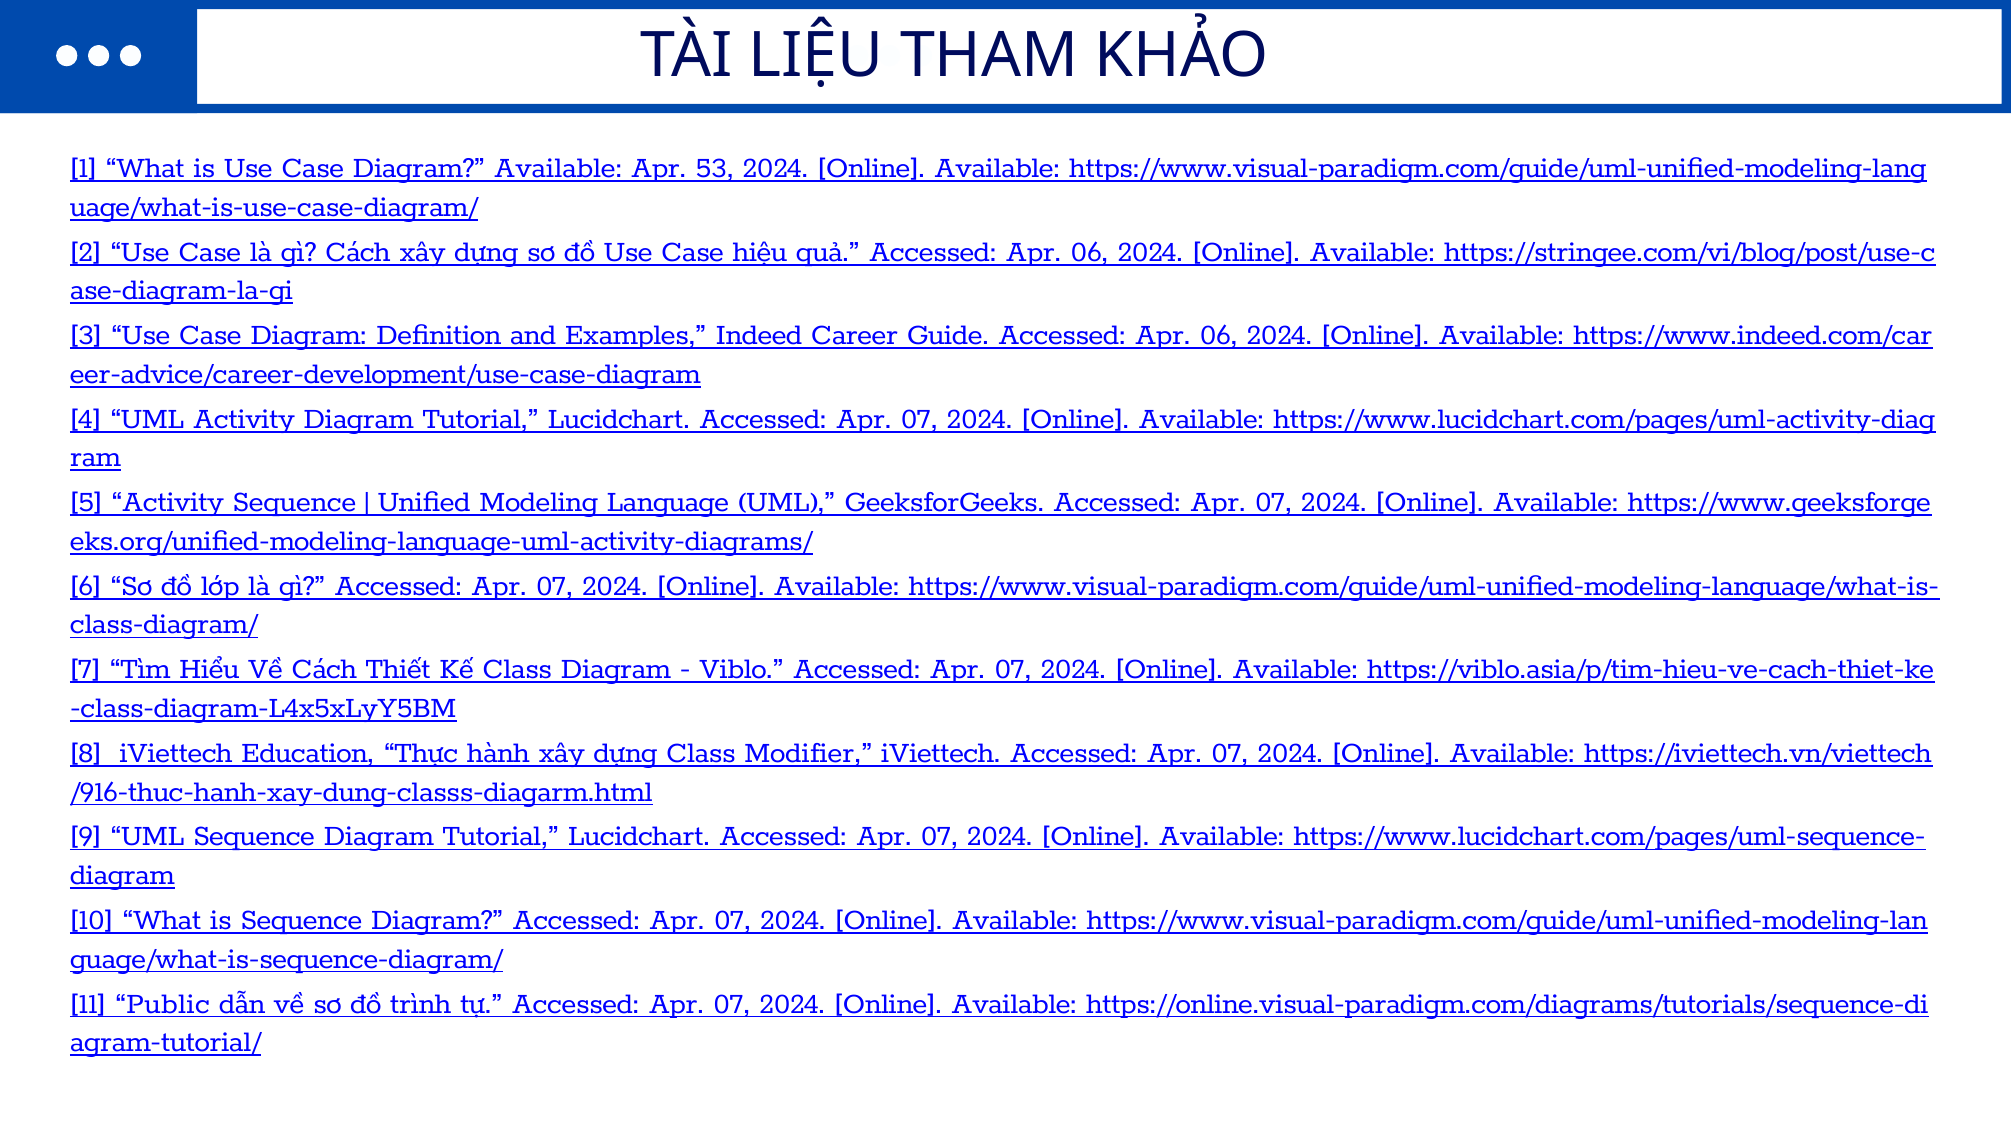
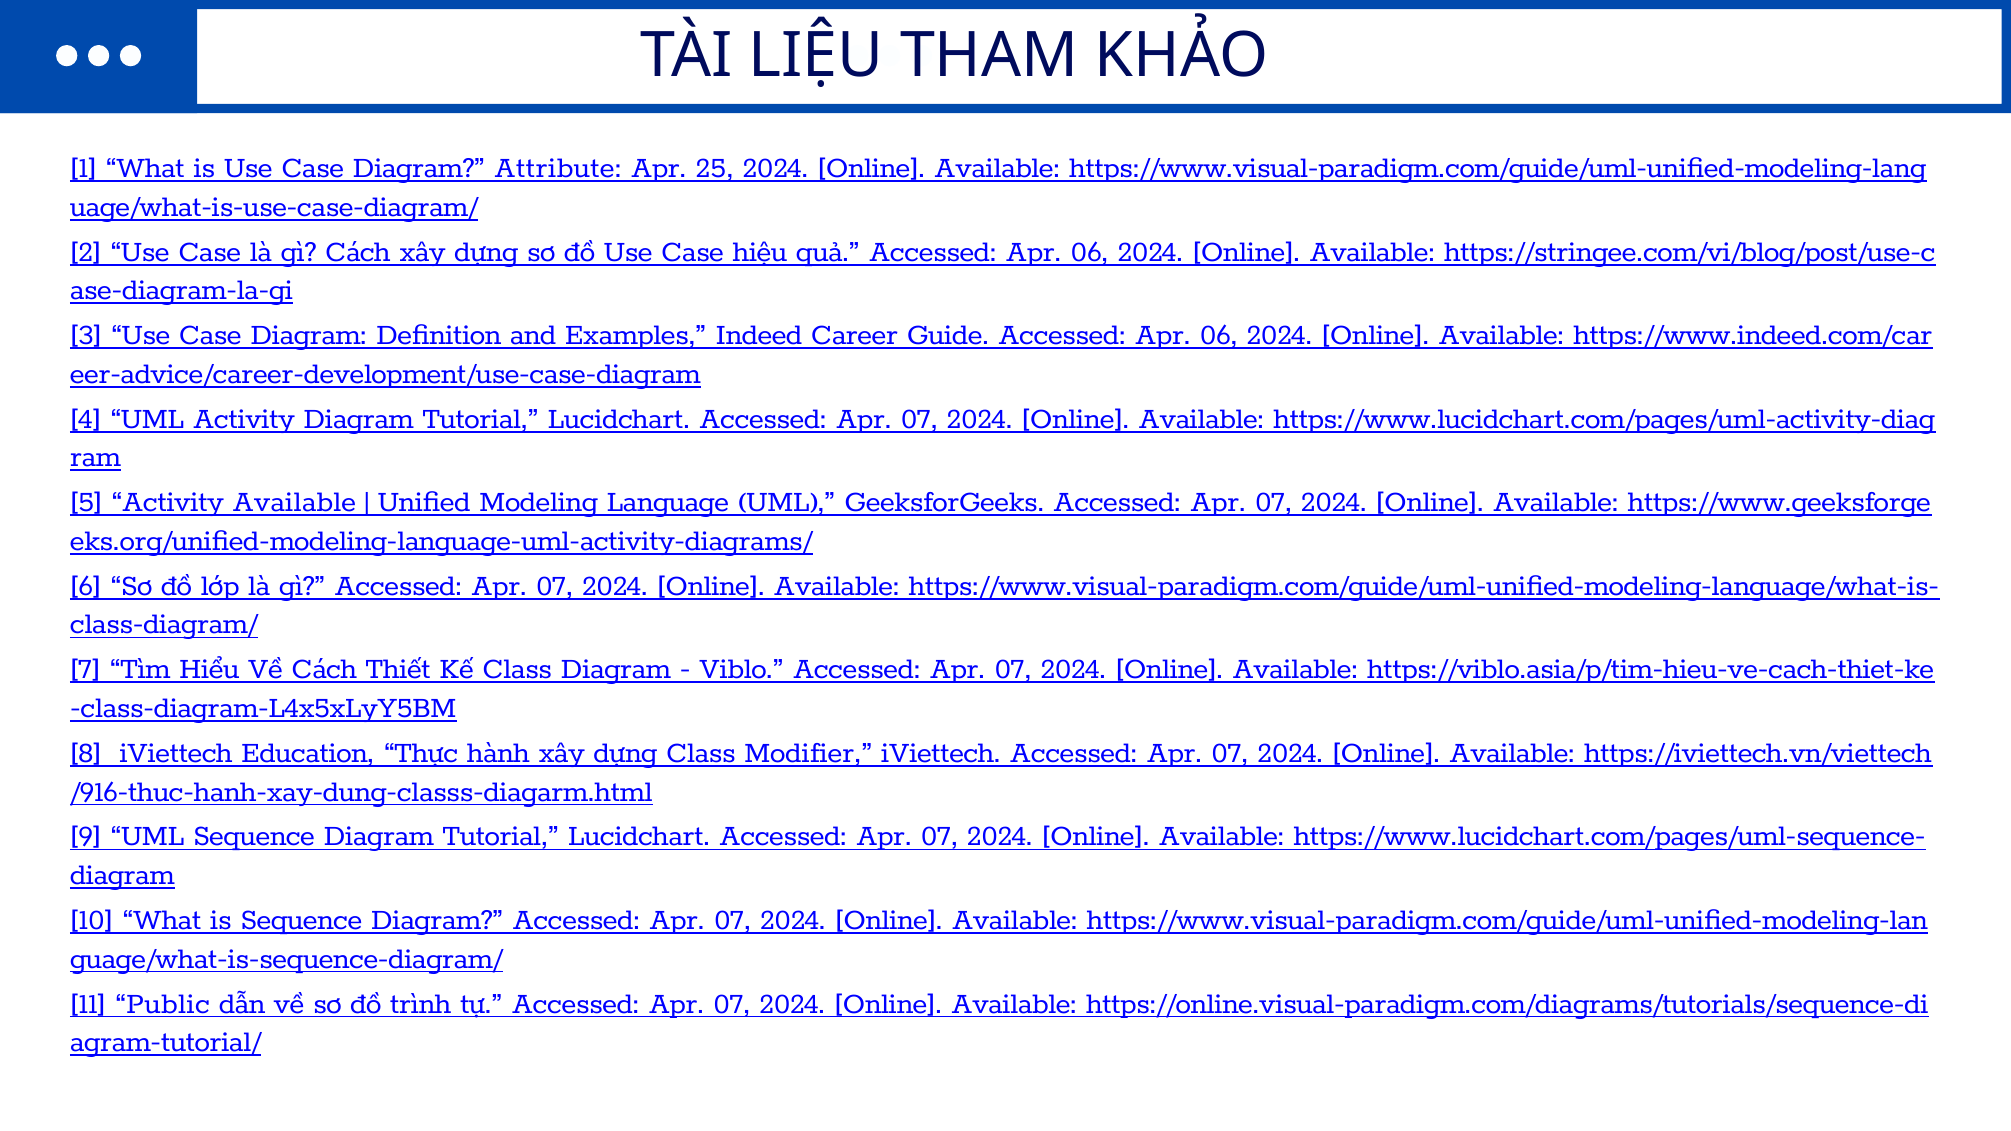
Diagram Available: Available -> Attribute (558, 167)
53: 53 -> 25 (715, 167)
Activity Sequence: Sequence -> Available (294, 501)
